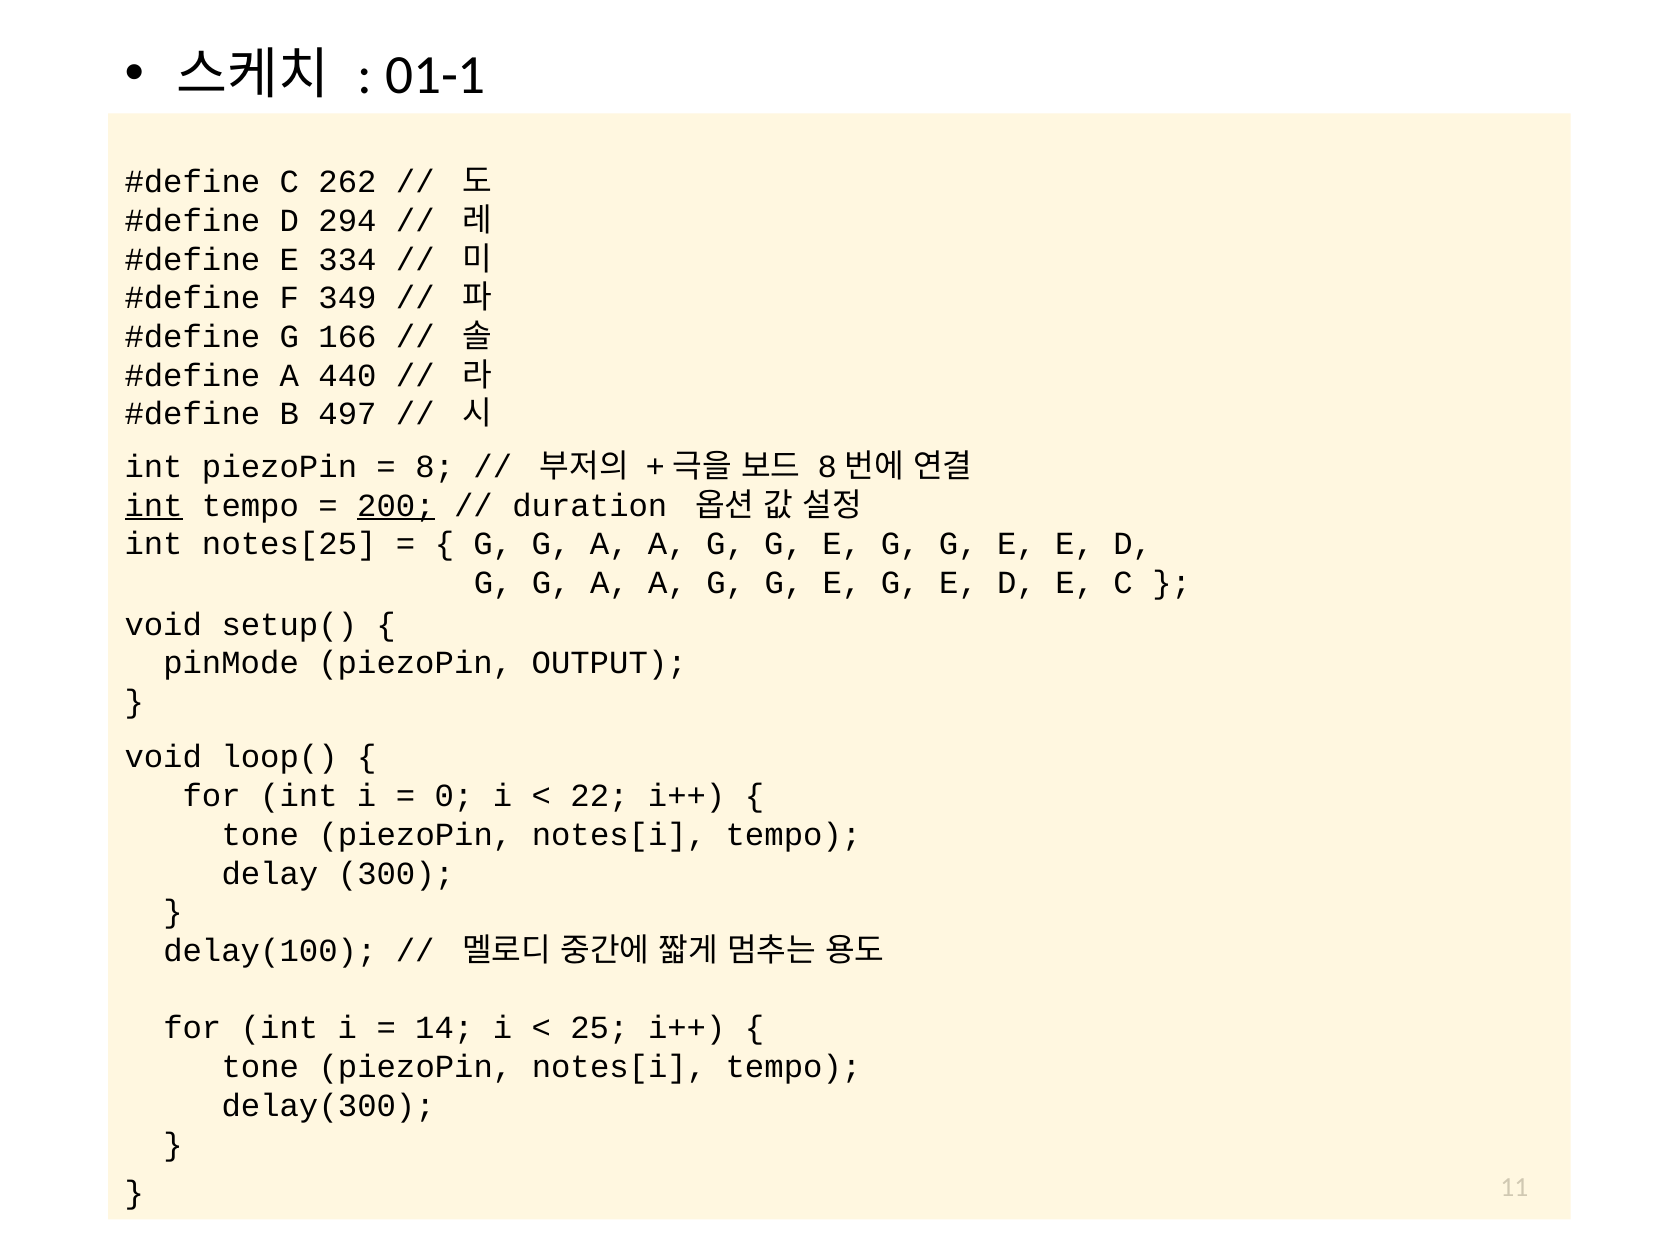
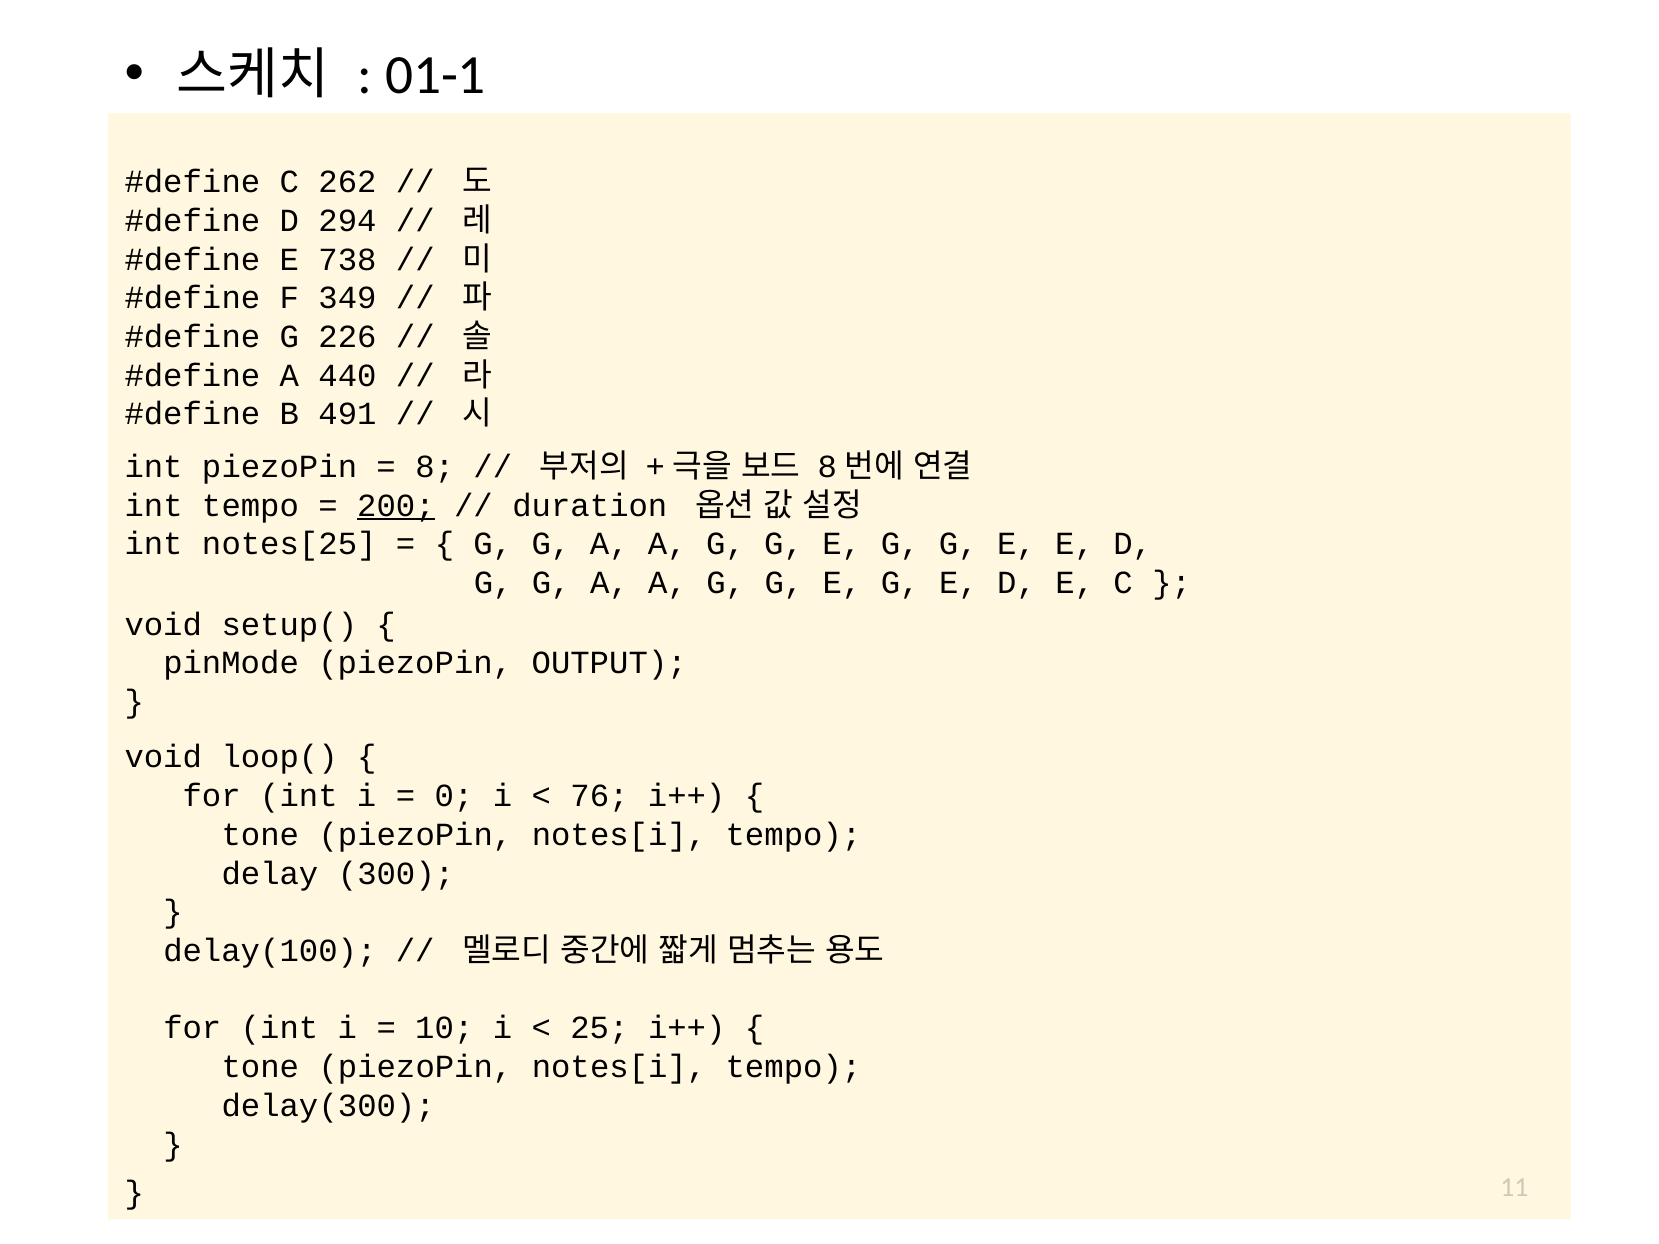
334: 334 -> 738 (347, 259)
166: 166 -> 226 (347, 337)
497: 497 -> 491 (347, 414)
int underline: present -> none (154, 506)
22: 22 -> 76 (599, 796)
14: 14 -> 10 (444, 1029)
